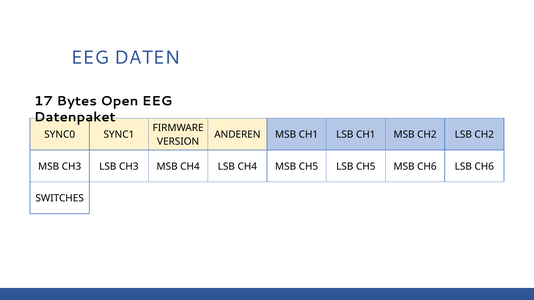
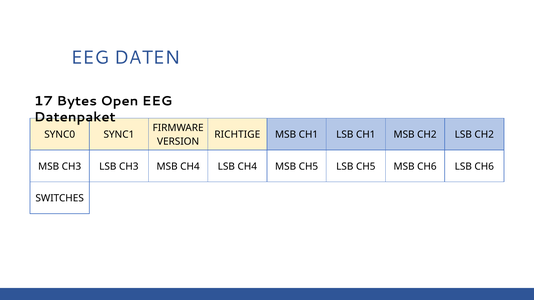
ANDEREN: ANDEREN -> RICHTIGE (237, 135)
